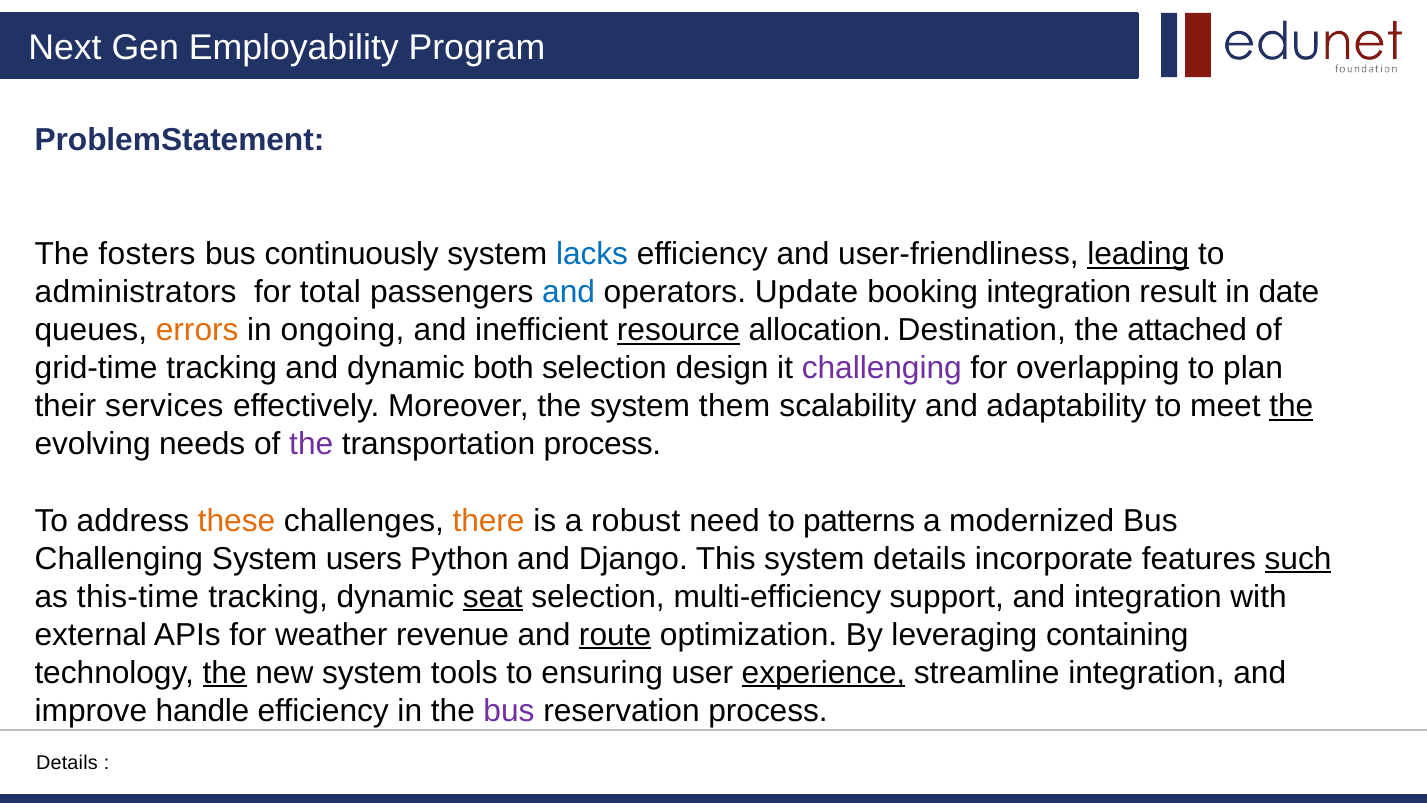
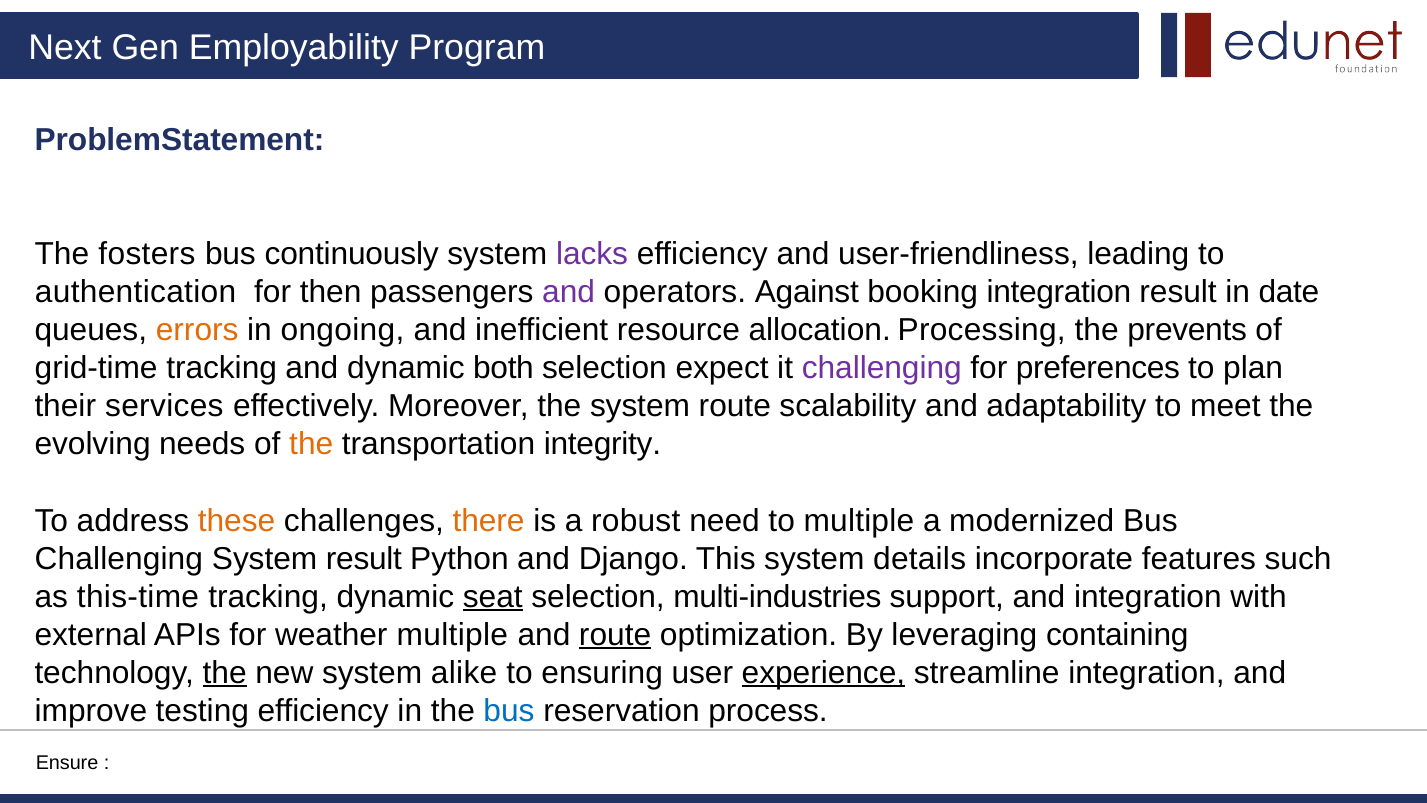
lacks colour: blue -> purple (592, 254)
leading underline: present -> none (1138, 254)
administrators: administrators -> authentication (136, 292)
total: total -> then (331, 292)
and colour: blue -> purple (569, 292)
Update: Update -> Against (807, 292)
resource underline: present -> none (678, 330)
Destination: Destination -> Processing (982, 330)
attached: attached -> prevents (1187, 330)
design: design -> expect (722, 368)
overlapping: overlapping -> preferences (1098, 368)
system them: them -> route (735, 406)
the underline: present -> none (1291, 406)
the colour: purple -> orange (311, 444)
transportation process: process -> integrity (602, 444)
to patterns: patterns -> multiple (859, 520)
System users: users -> result (364, 558)
such underline: present -> none (1298, 558)
multi-efficiency: multi-efficiency -> multi-industries (777, 596)
weather revenue: revenue -> multiple (452, 635)
tools: tools -> alike (464, 673)
handle: handle -> testing (202, 711)
bus colour: purple -> blue (509, 711)
Details: Details -> Ensure (67, 763)
